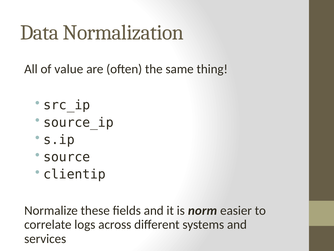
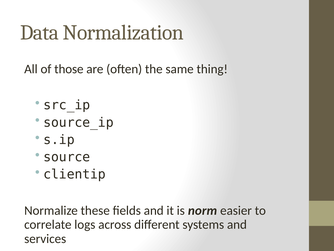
value: value -> those (69, 69)
